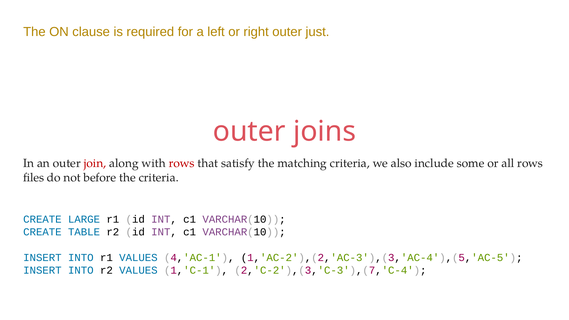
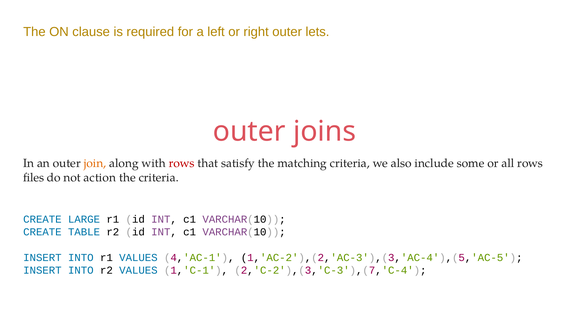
just: just -> lets (317, 32)
join colour: red -> orange (95, 163)
before: before -> action (100, 178)
